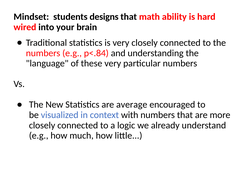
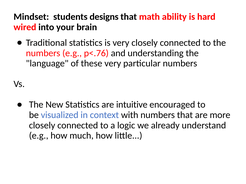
p<.84: p<.84 -> p<.76 (96, 53)
average: average -> intuitive (132, 105)
